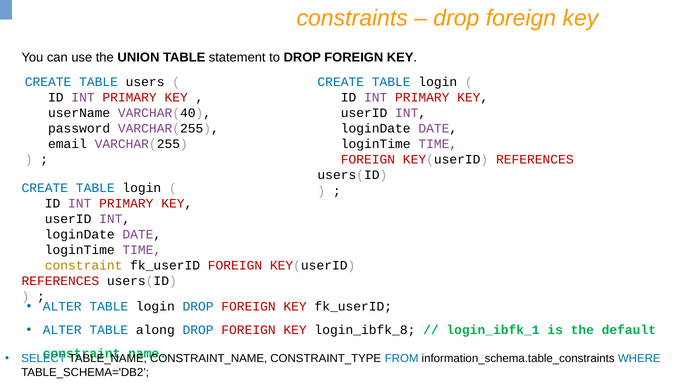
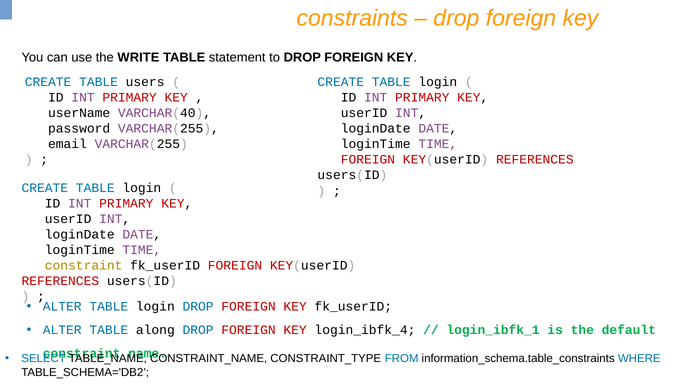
UNION: UNION -> WRITE (138, 57)
login_ibfk_8: login_ibfk_8 -> login_ibfk_4 (365, 330)
